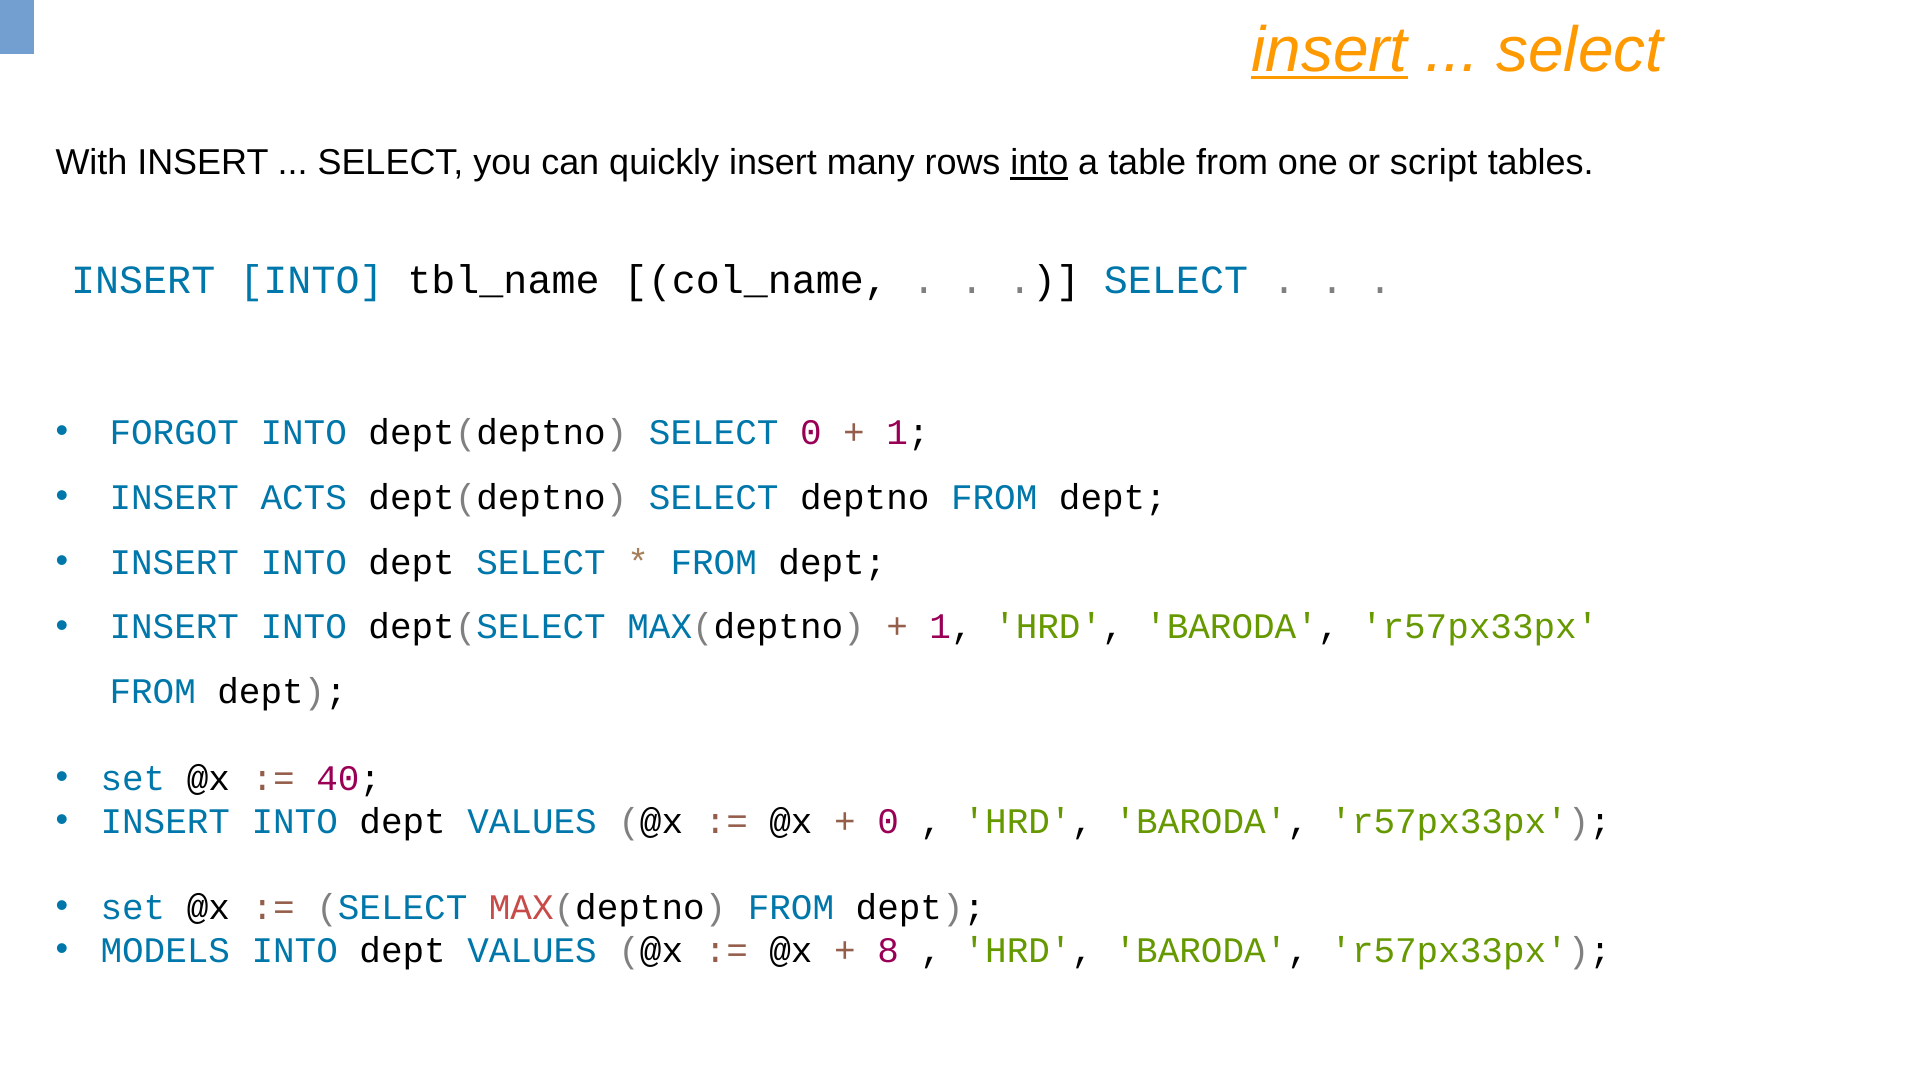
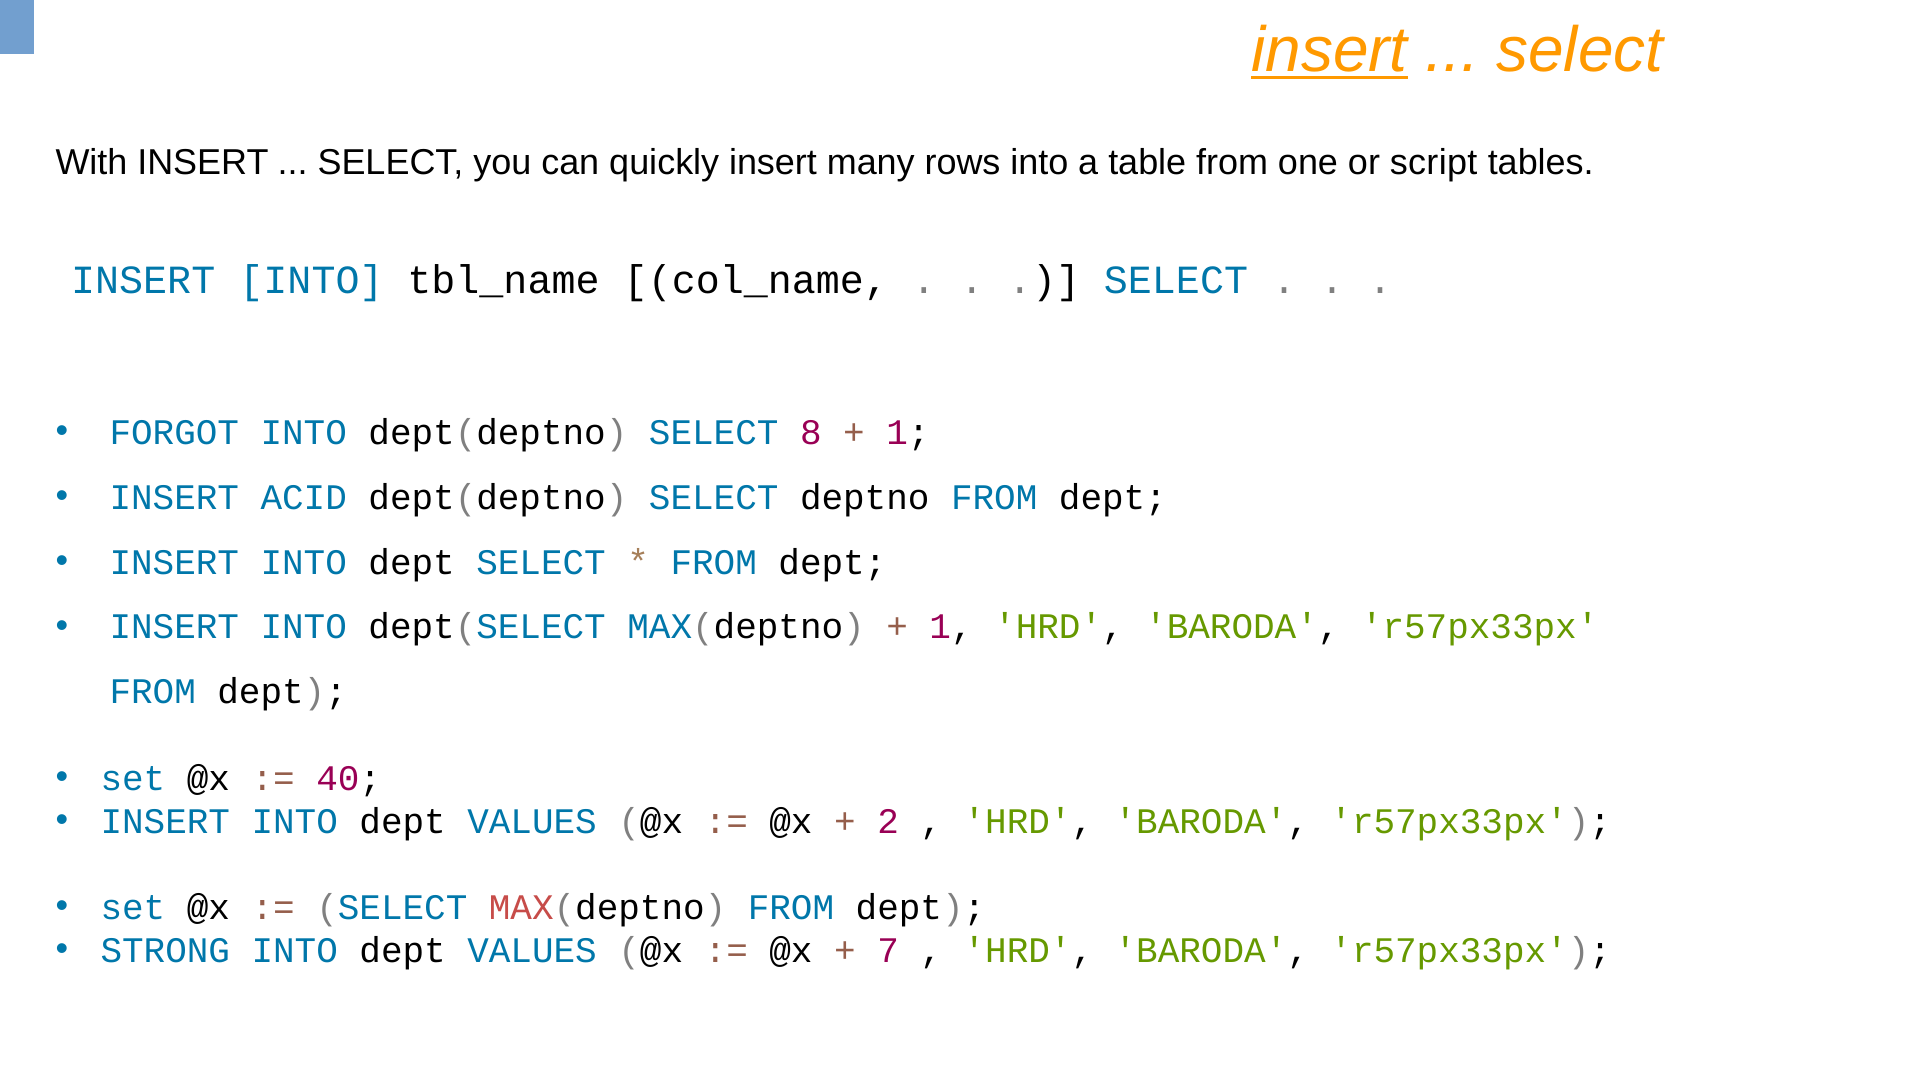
into underline: present -> none (1039, 163)
SELECT 0: 0 -> 8 (811, 433)
ACTS: ACTS -> ACID (304, 498)
0: 0 -> 2 (888, 821)
MODELS: MODELS -> STRONG (165, 951)
8: 8 -> 7 (888, 951)
